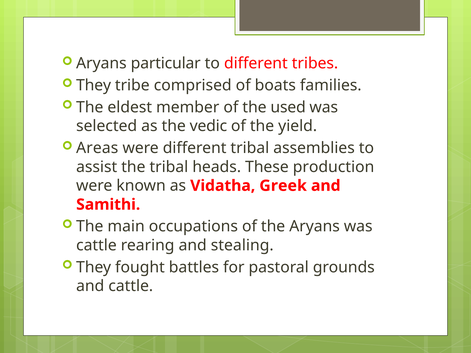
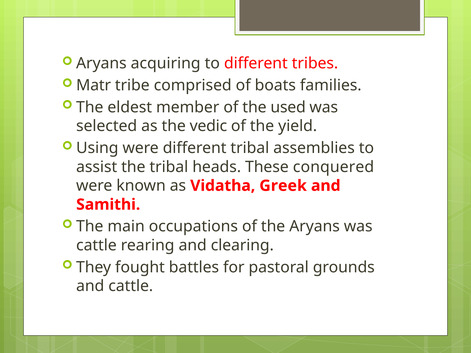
particular: particular -> acquiring (166, 63)
They: They -> Matr (94, 85)
Areas: Areas -> Using (97, 148)
production: production -> conquered (334, 167)
stealing: stealing -> clearing (242, 245)
